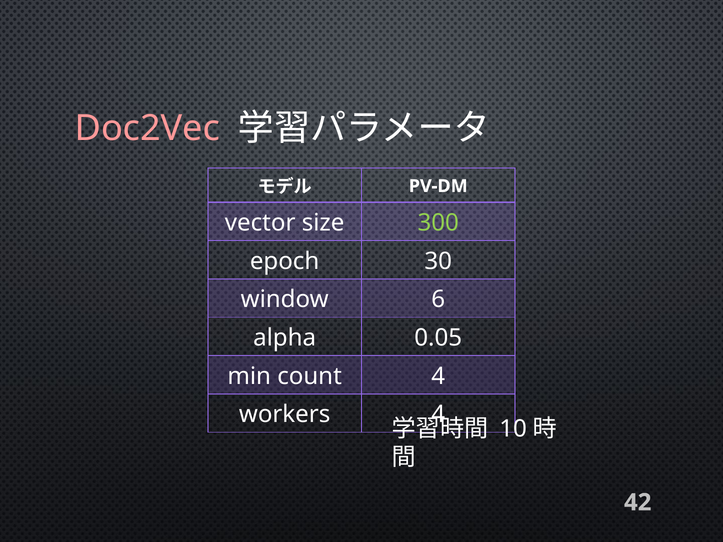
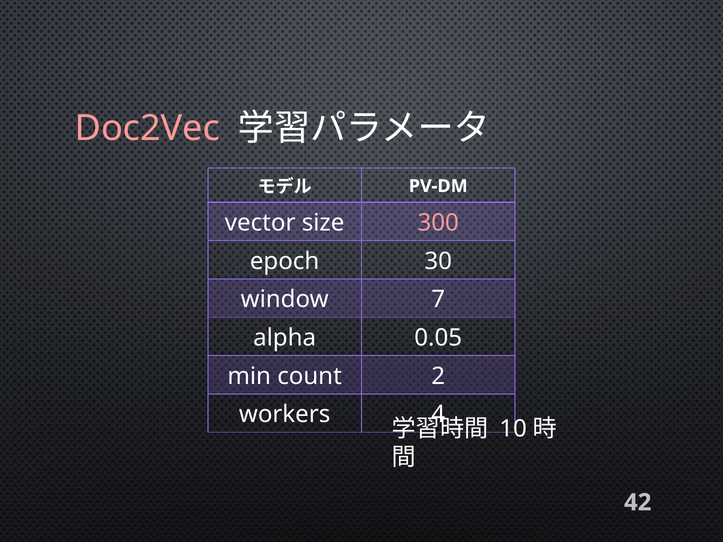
300 colour: light green -> pink (438, 223)
6: 6 -> 7 (438, 300)
count 4: 4 -> 2 (438, 376)
